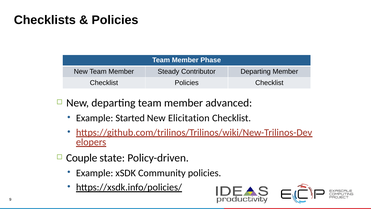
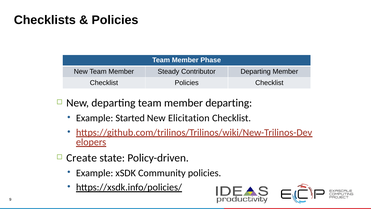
member advanced: advanced -> departing (229, 103)
Couple: Couple -> Create (82, 158)
